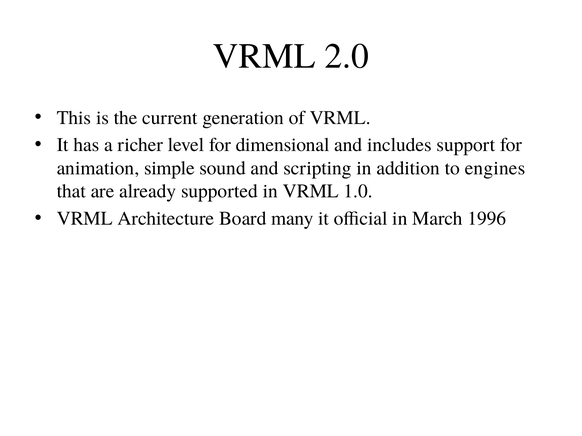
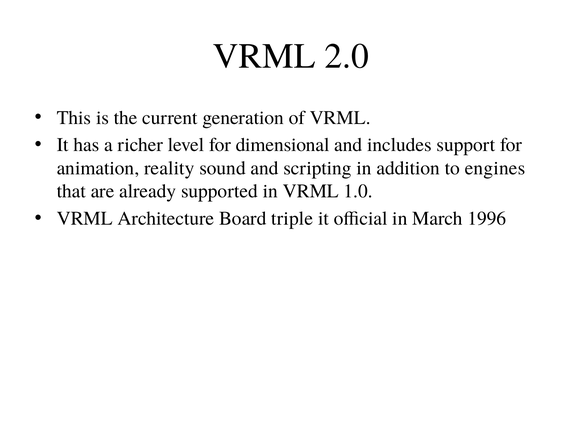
simple: simple -> reality (169, 168)
many: many -> triple (292, 219)
